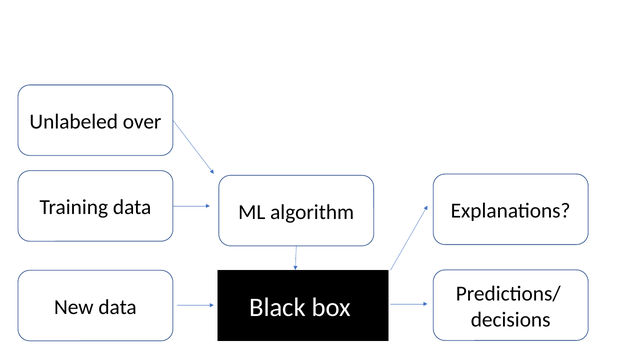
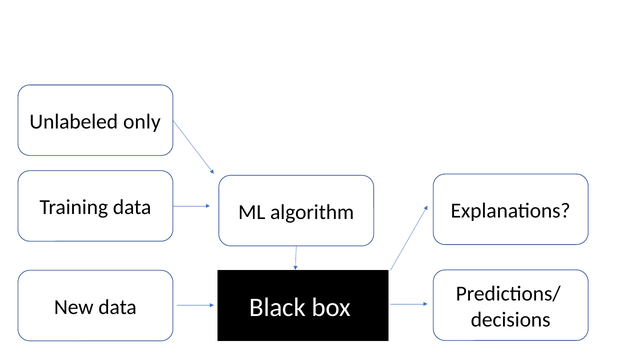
over: over -> only (142, 122)
